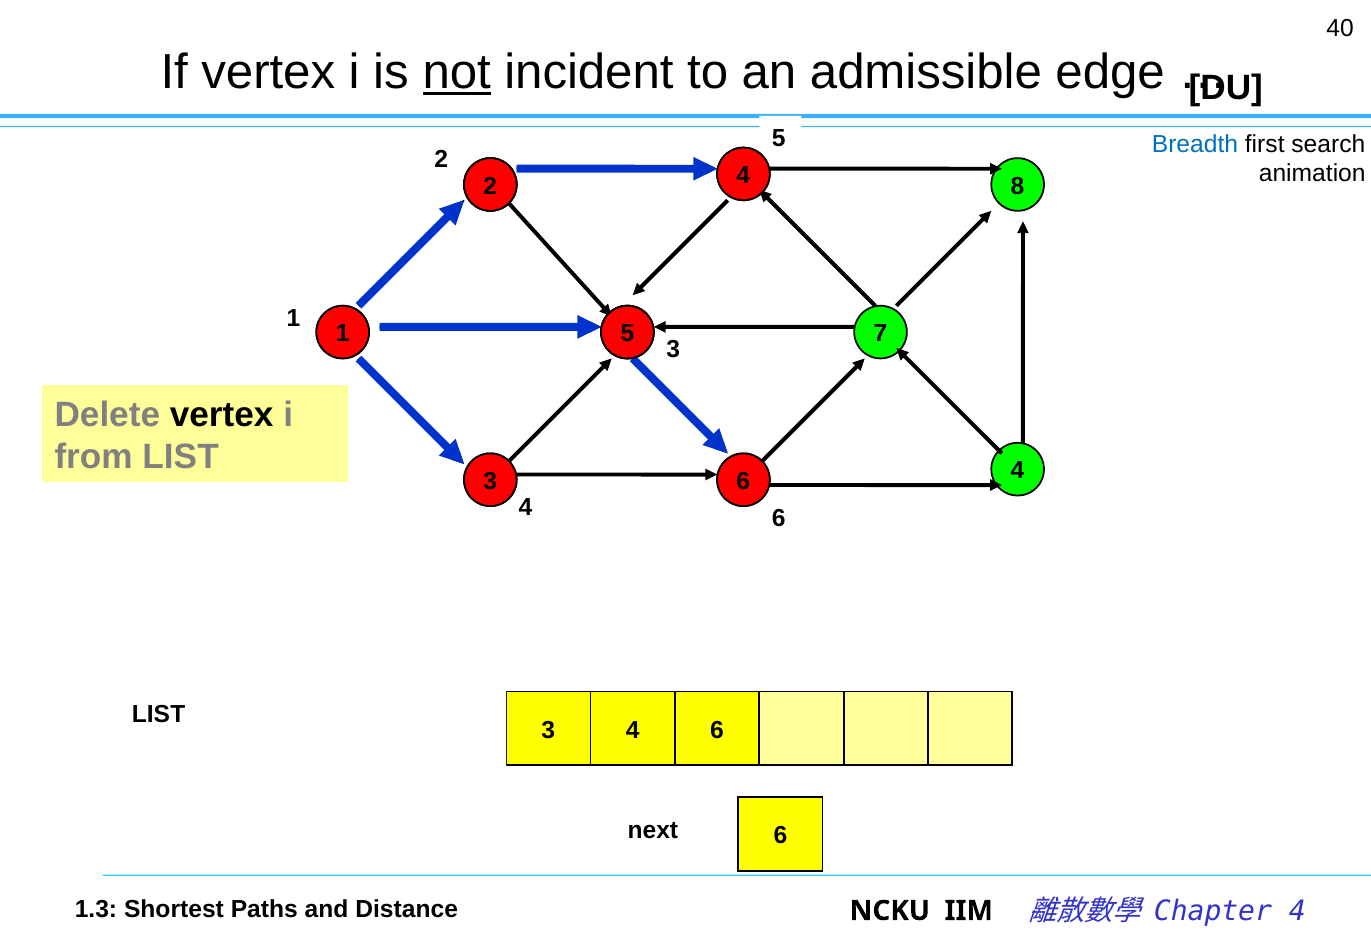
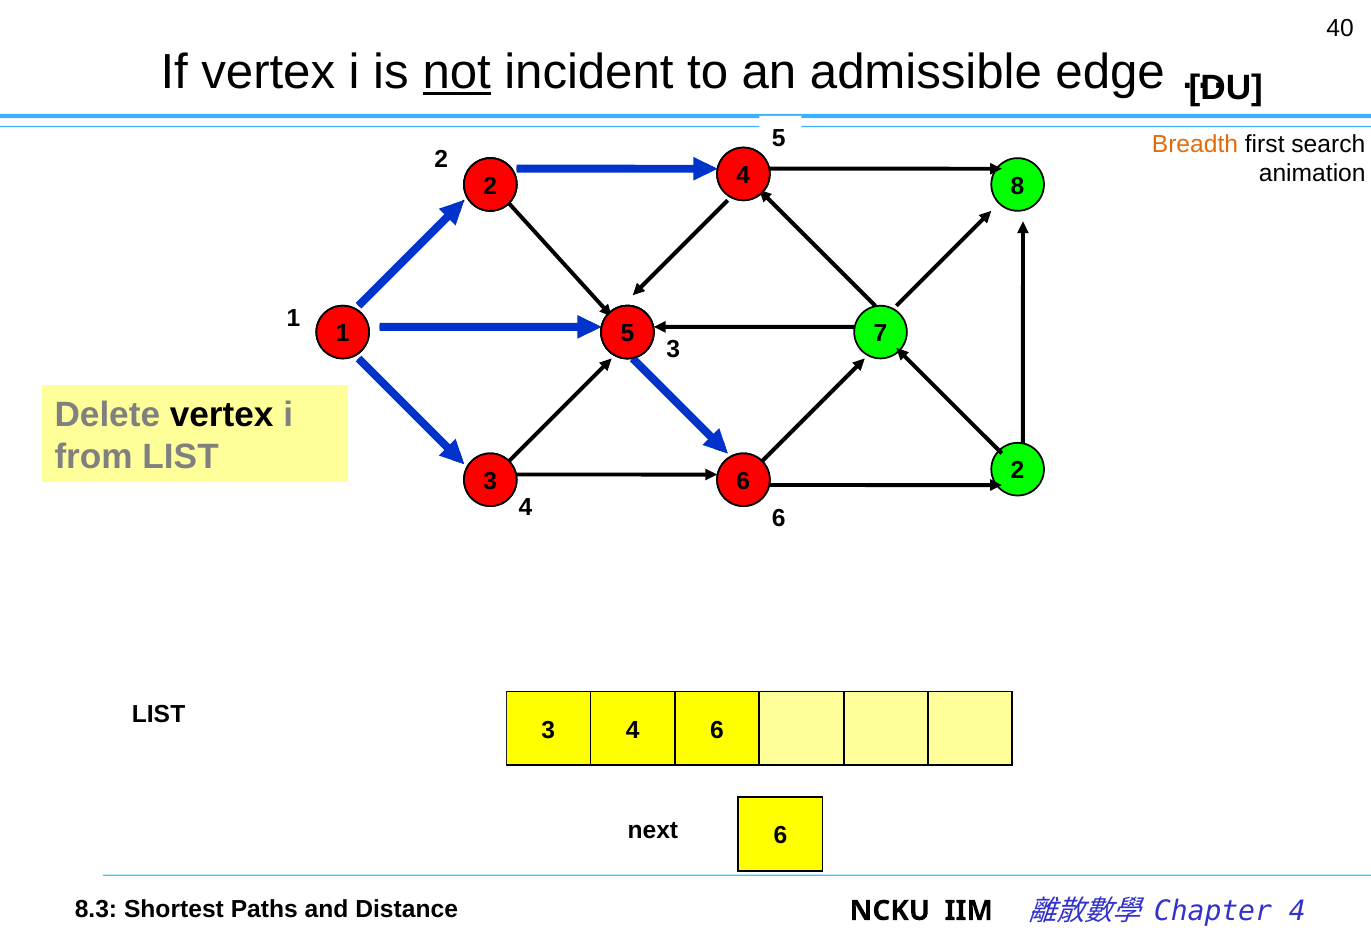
Breadth colour: blue -> orange (1195, 144)
4: 4 -> 2 (1018, 471)
1.3: 1.3 -> 8.3 (96, 910)
